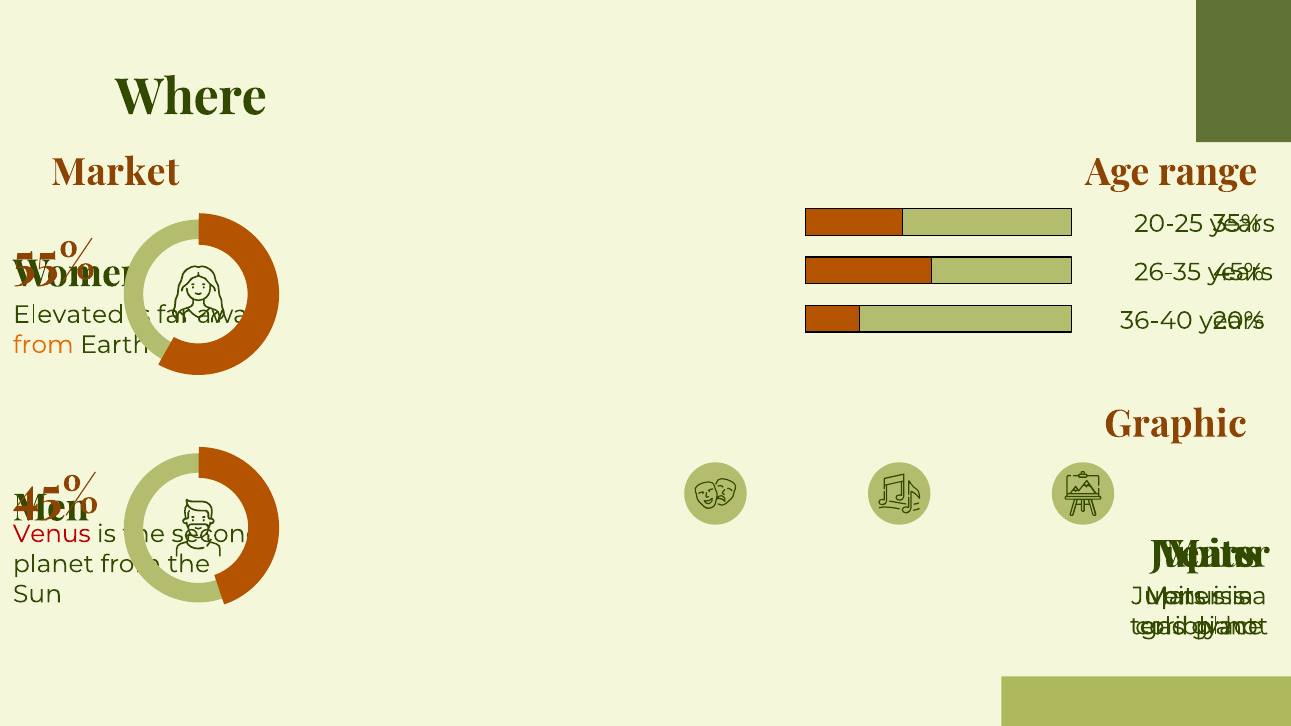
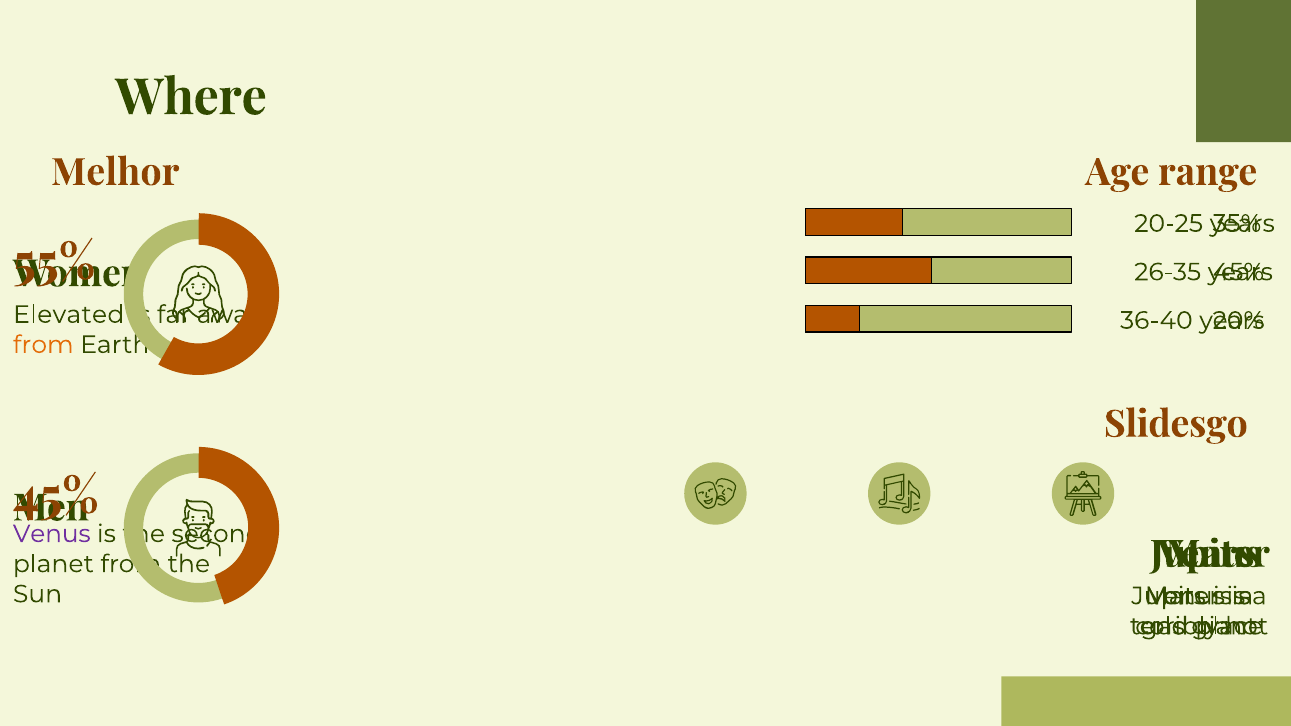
Market: Market -> Melhor (115, 173)
Graphic: Graphic -> Slidesgo (1176, 424)
Venus colour: red -> purple (52, 534)
